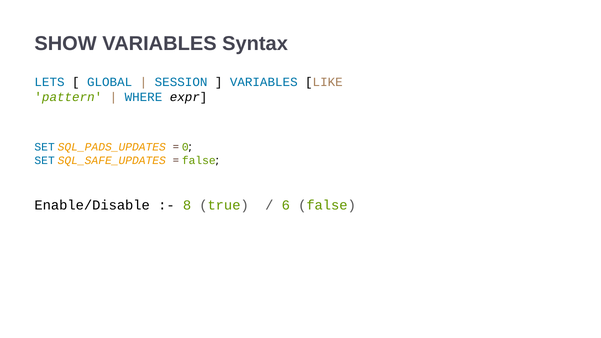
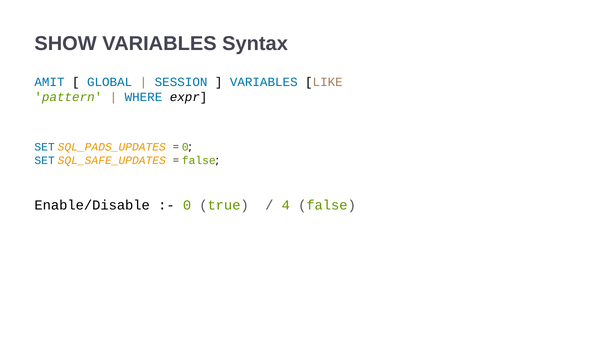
LETS: LETS -> AMIT (50, 82)
8: 8 -> 0 (187, 205)
6: 6 -> 4 (286, 205)
